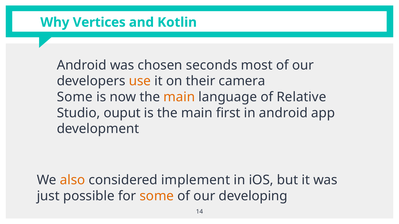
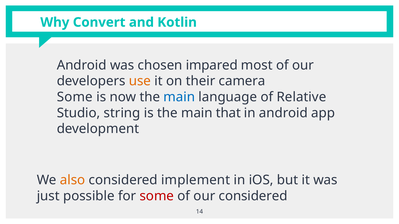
Vertices: Vertices -> Convert (99, 22)
seconds: seconds -> impared (212, 65)
main colour: orange -> blue (179, 97)
ouput: ouput -> string (122, 113)
first: first -> that (228, 113)
some colour: orange -> red (157, 196)
our developing: developing -> considered (253, 196)
